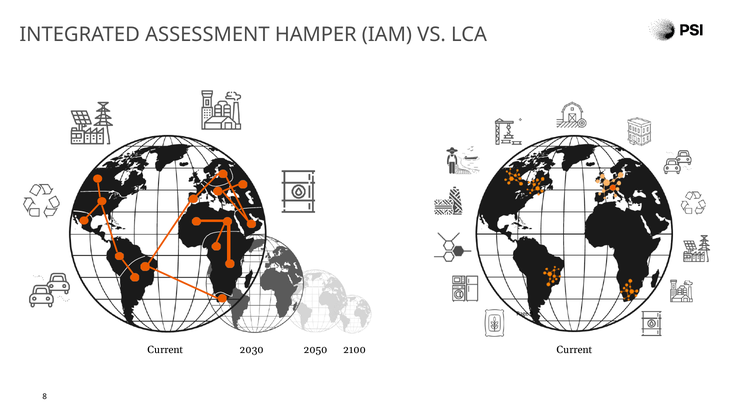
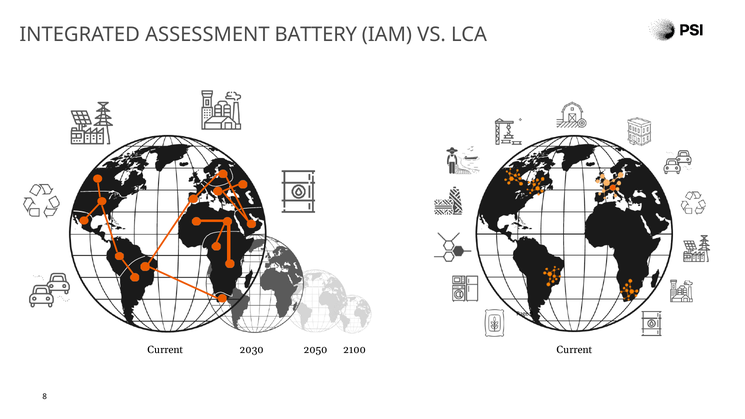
HAMPER: HAMPER -> BATTERY (316, 35)
